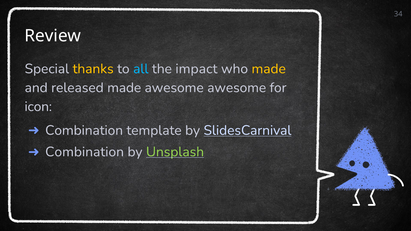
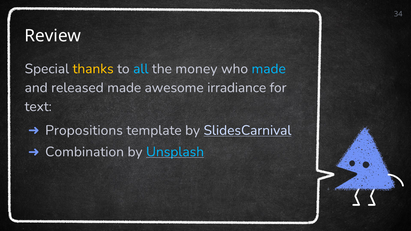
impact: impact -> money (196, 69)
made colour: yellow -> light blue (269, 69)
awesome awesome: awesome -> irradiance (237, 88)
icon: icon -> text (38, 107)
Combination: Combination -> Propositions (84, 130)
Unsplash colour: light green -> light blue (175, 152)
